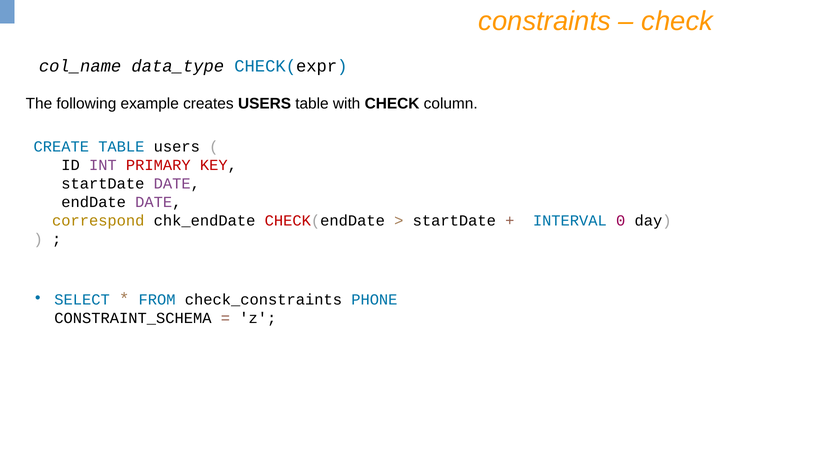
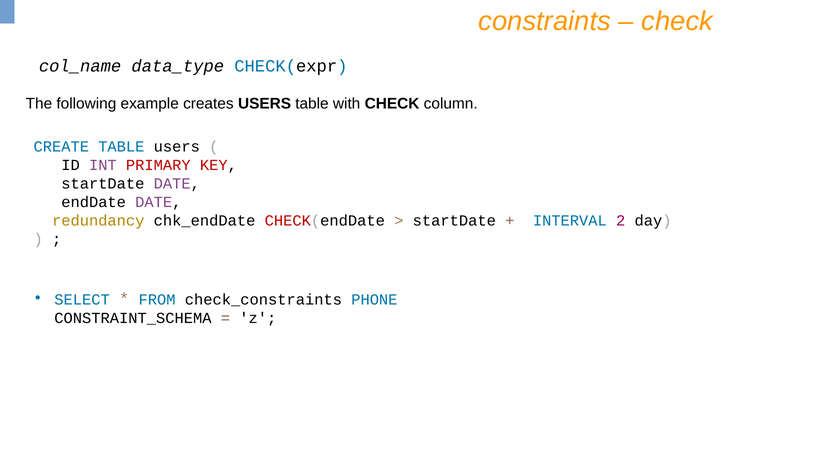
correspond: correspond -> redundancy (98, 221)
0: 0 -> 2 (621, 221)
